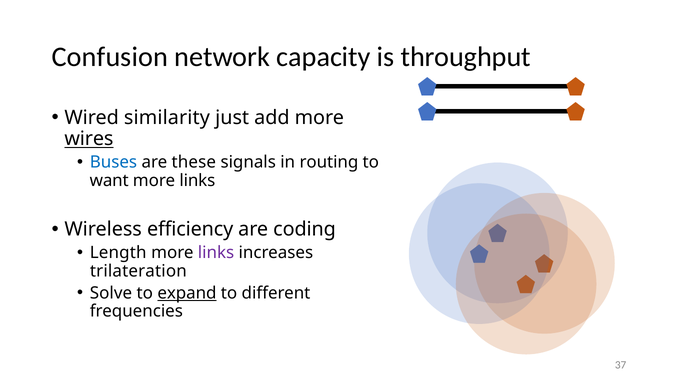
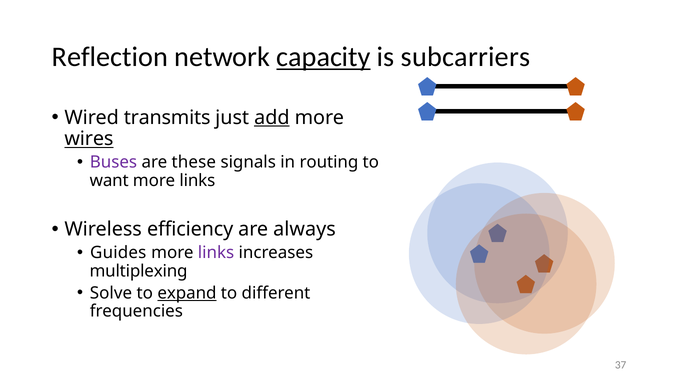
Confusion: Confusion -> Reflection (110, 57)
capacity underline: none -> present (323, 57)
throughput: throughput -> subcarriers (466, 57)
similarity: similarity -> transmits (167, 117)
add underline: none -> present (272, 117)
Buses colour: blue -> purple (113, 162)
coding: coding -> always (305, 229)
Length: Length -> Guides (118, 252)
trilateration: trilateration -> multiplexing (139, 271)
